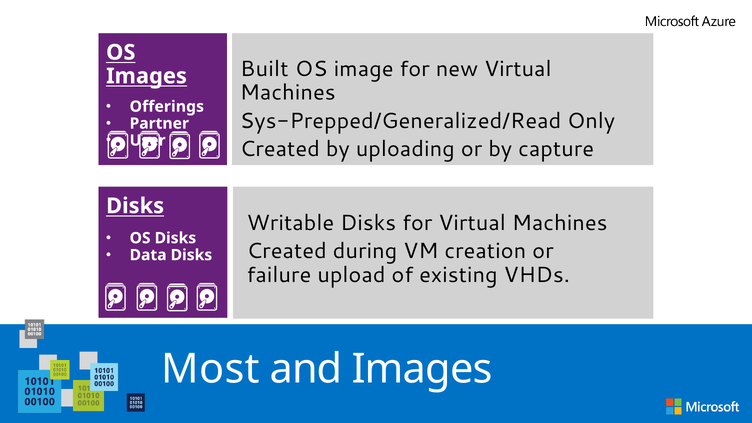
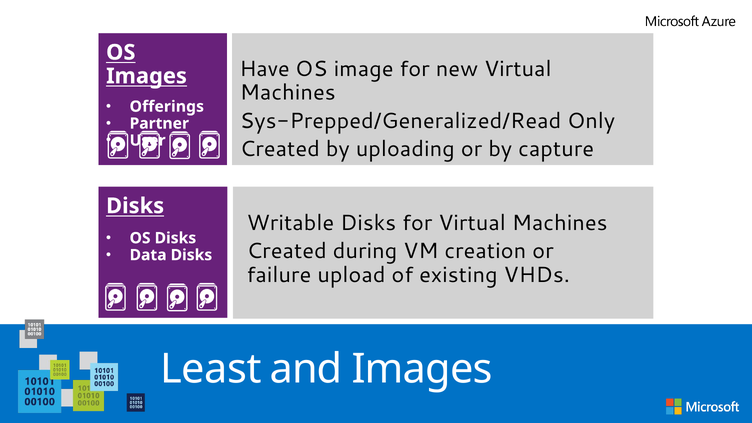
Built: Built -> Have (265, 69)
Most: Most -> Least (211, 369)
